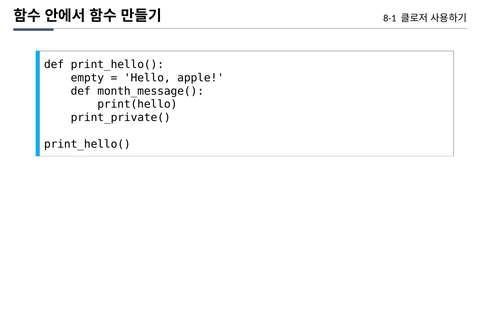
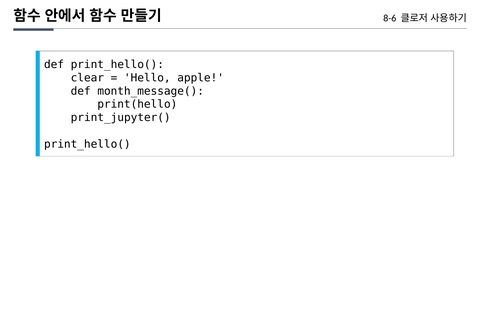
8-1: 8-1 -> 8-6 (390, 18)
empty: empty -> clear (87, 78)
print_private(: print_private( -> print_jupyter( (121, 118)
